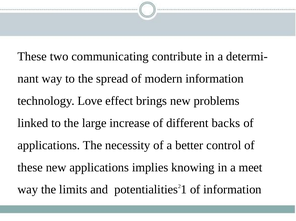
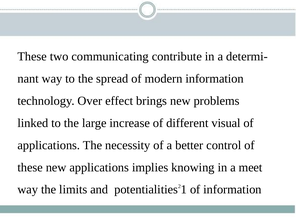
Love: Love -> Over (90, 101)
backs: backs -> visual (226, 123)
